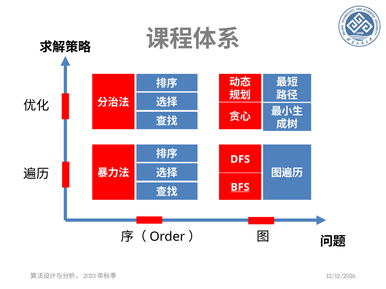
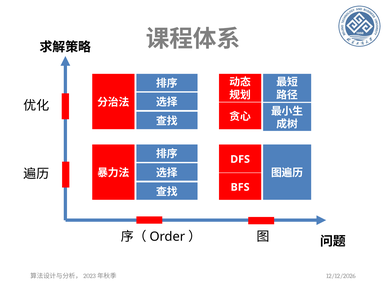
BFS underline: present -> none (240, 188)
